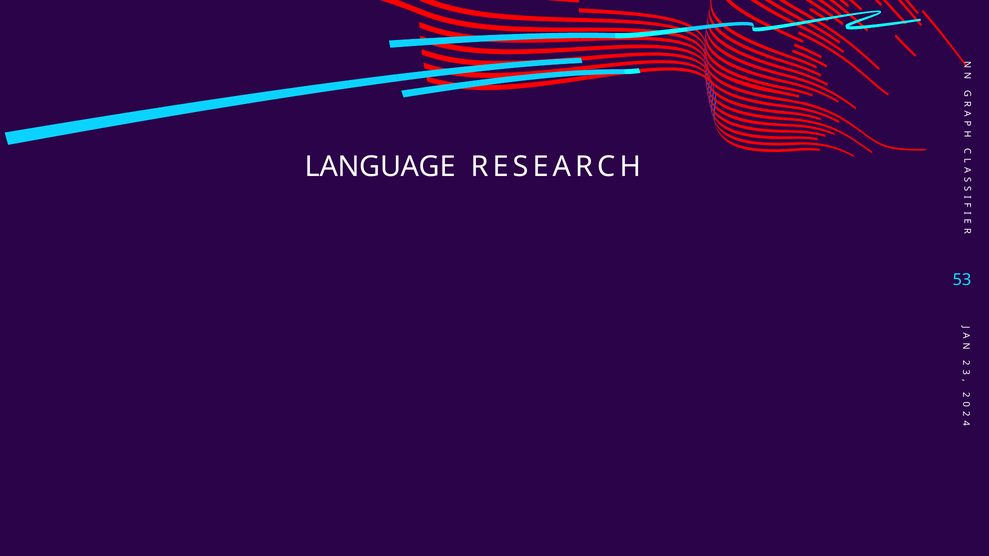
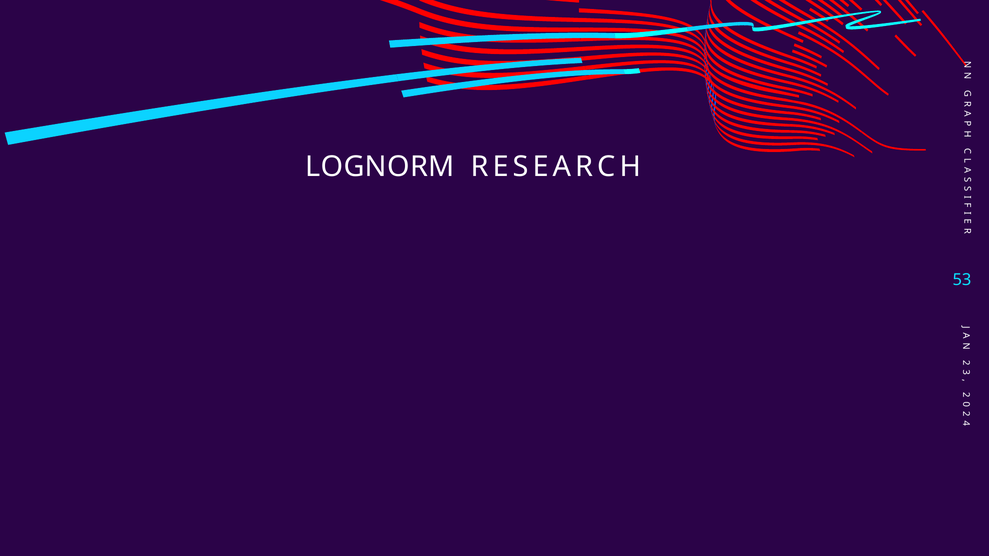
LANGUAGE: LANGUAGE -> LOGNORM (380, 167)
